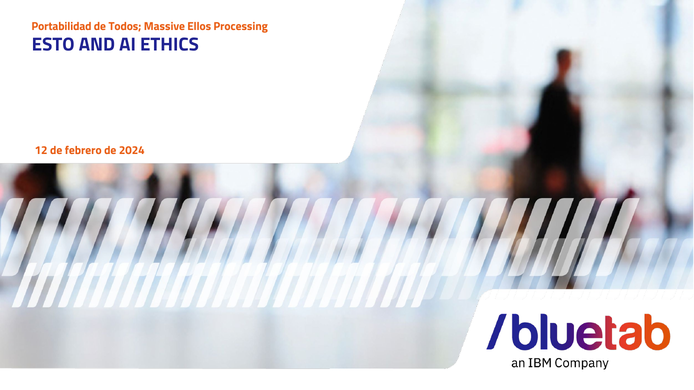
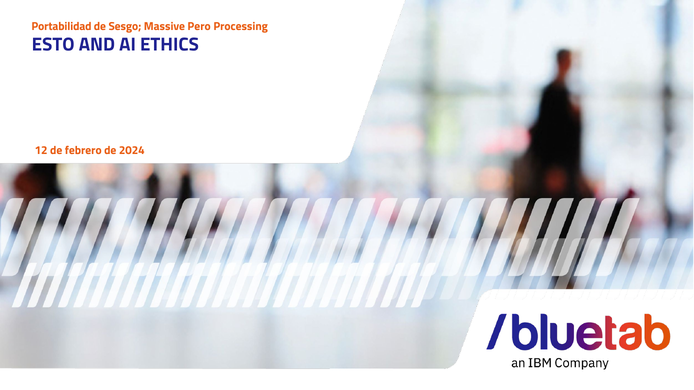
Todos: Todos -> Sesgo (125, 27)
Ellos: Ellos -> Pero (199, 27)
